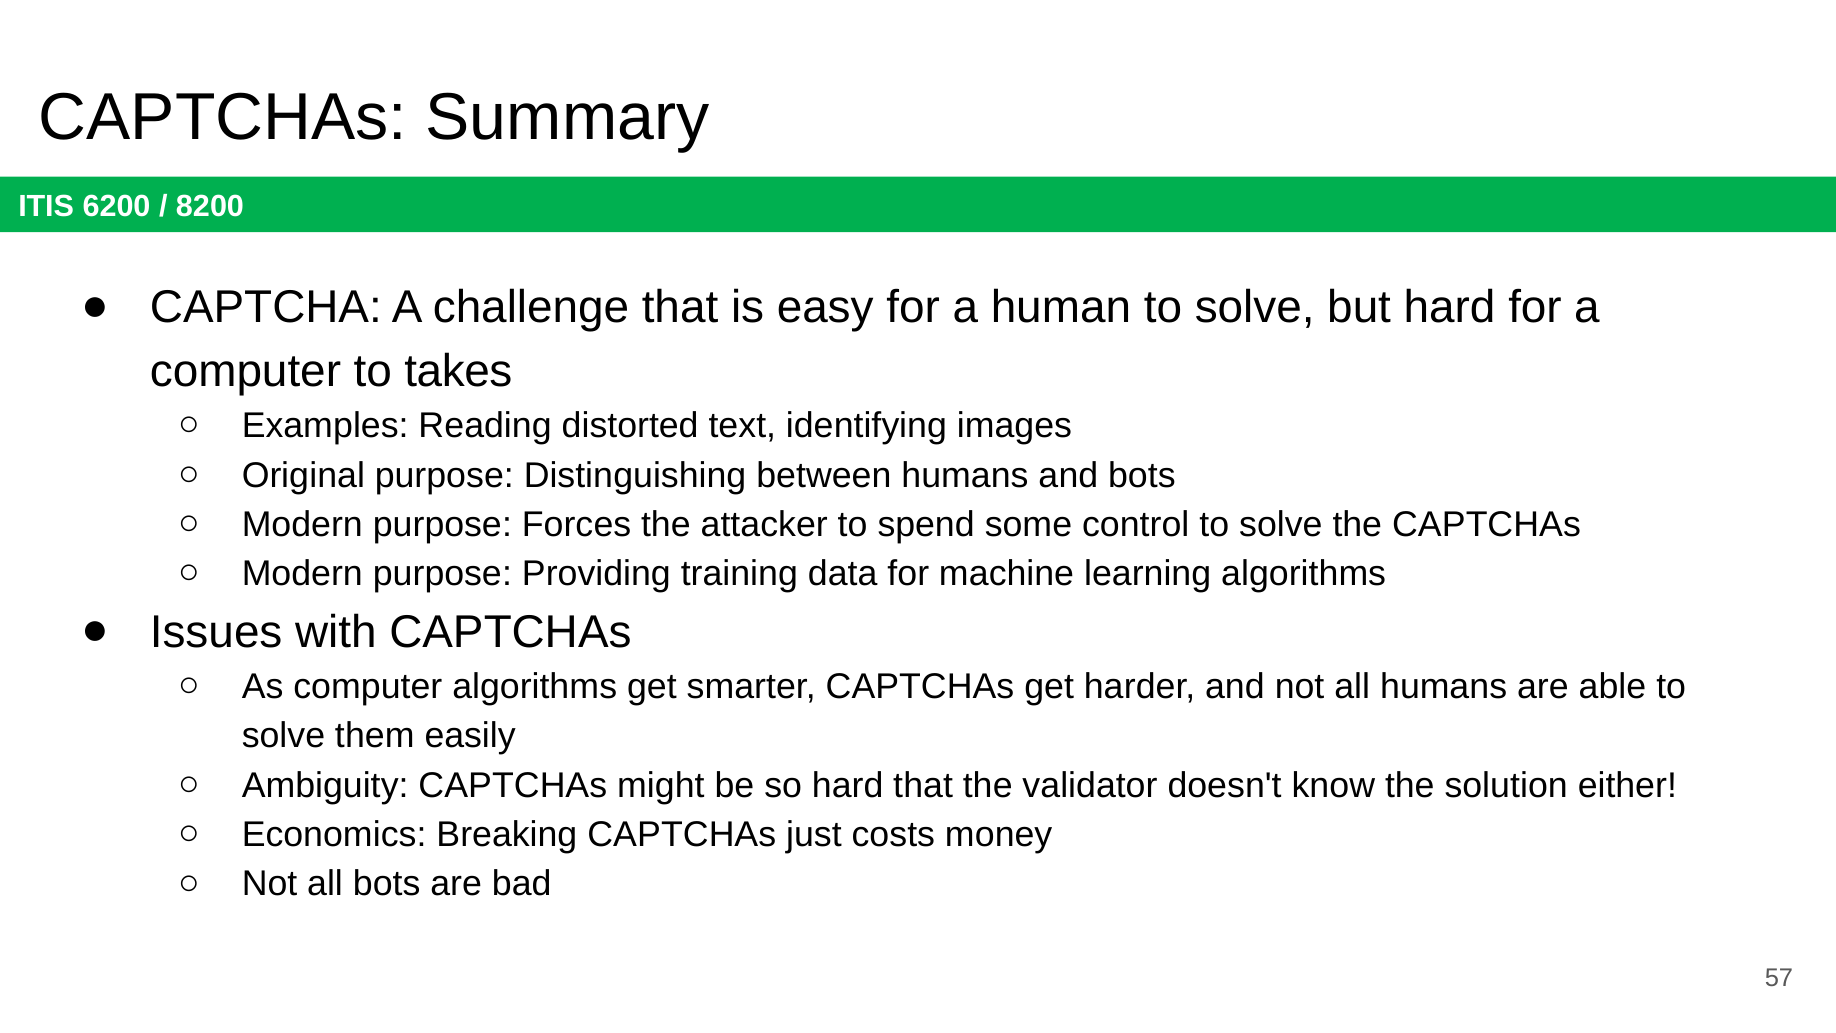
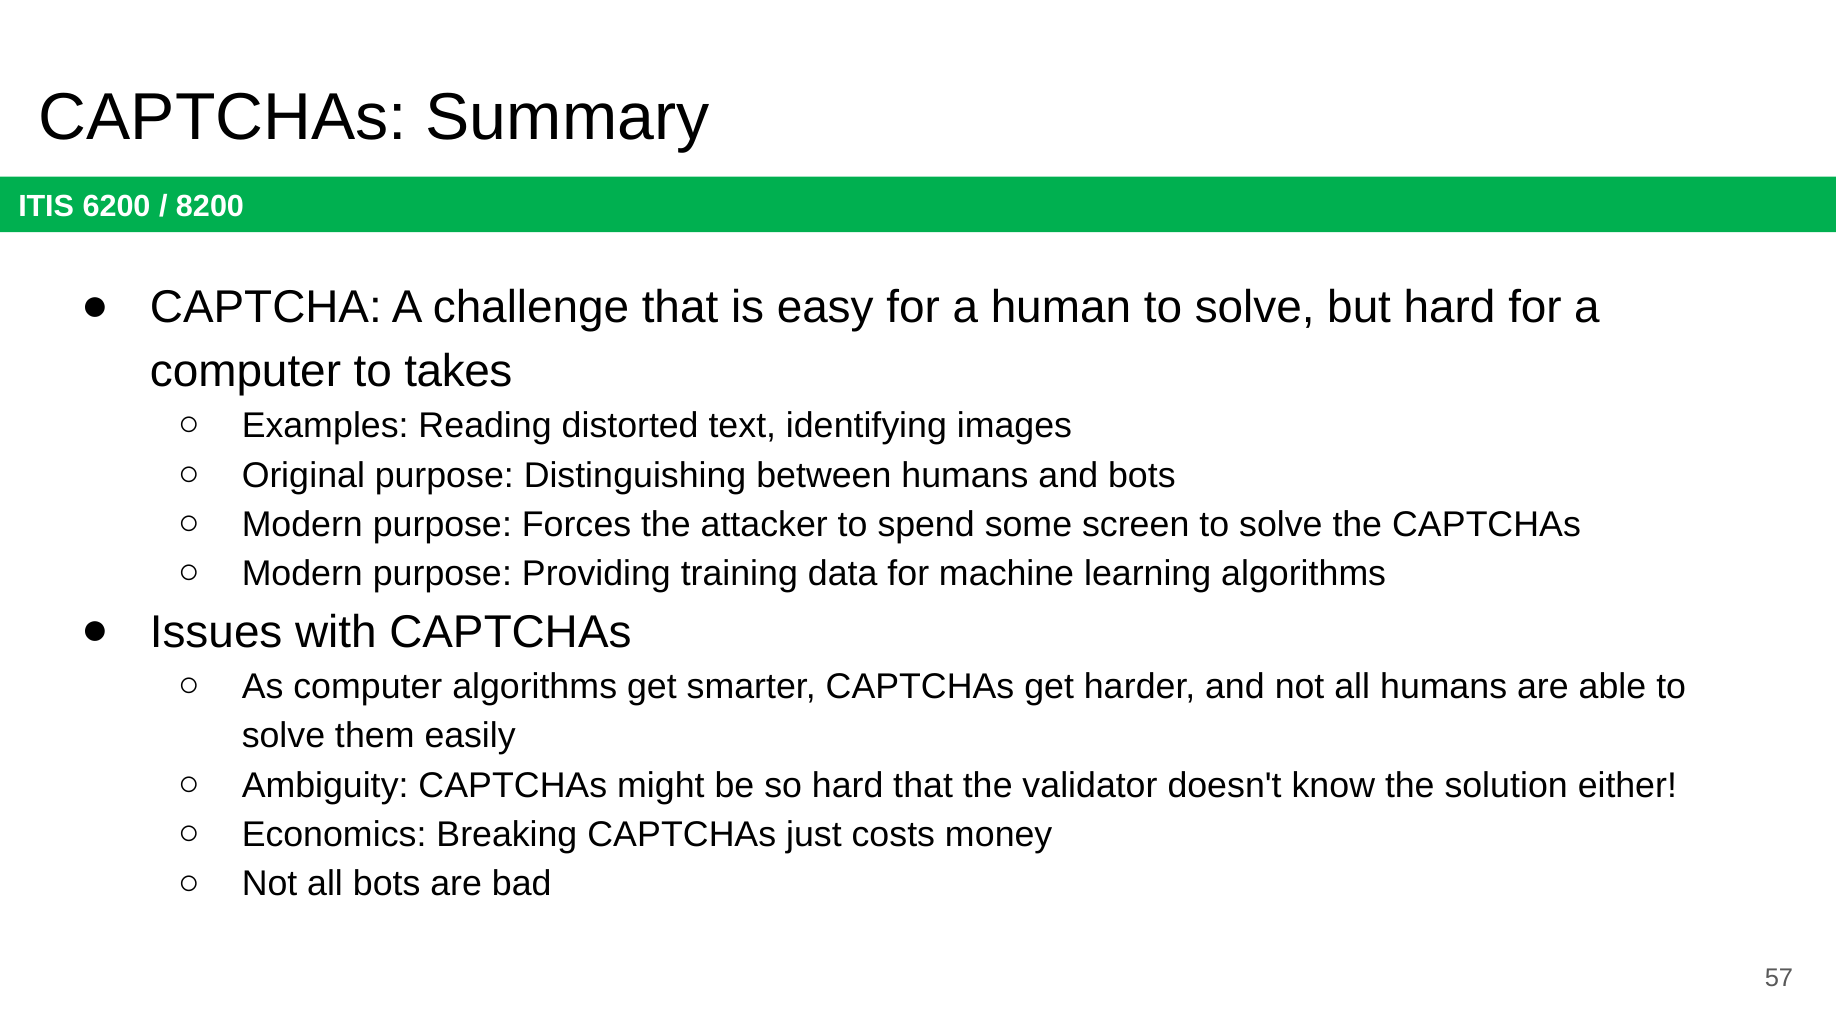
control: control -> screen (1136, 524)
